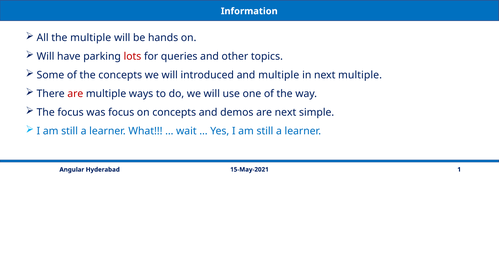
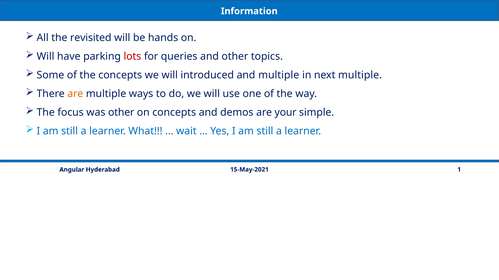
the multiple: multiple -> revisited (91, 38)
are colour: red -> orange (75, 94)
was focus: focus -> other (121, 113)
are next: next -> your (286, 113)
